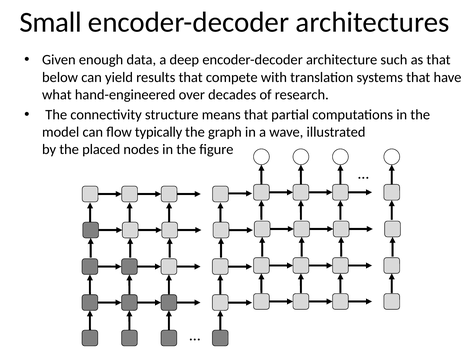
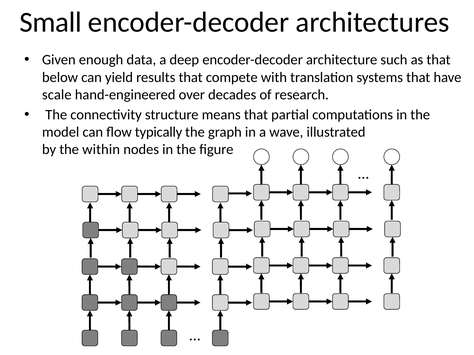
what: what -> scale (57, 95)
placed: placed -> within (101, 150)
